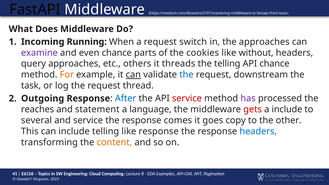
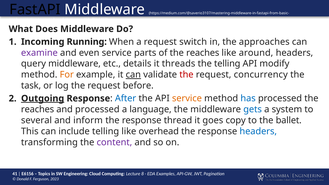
even chance: chance -> service (117, 53)
of the cookies: cookies -> reaches (203, 53)
without: without -> around (256, 53)
query approaches: approaches -> middleware (75, 64)
others: others -> details (137, 64)
API chance: chance -> modify (274, 64)
the colour: blue -> red (186, 75)
downstream: downstream -> concurrency (261, 75)
thread: thread -> before (138, 86)
Outgoing underline: none -> present (43, 98)
service colour: red -> orange (187, 98)
has colour: purple -> blue (248, 98)
and statement: statement -> processed (97, 109)
gets colour: red -> blue (253, 109)
a include: include -> system (287, 109)
and service: service -> inform (88, 120)
comes: comes -> thread (178, 120)
other: other -> ballet (289, 120)
like response: response -> overhead (159, 131)
content colour: orange -> purple (114, 142)
